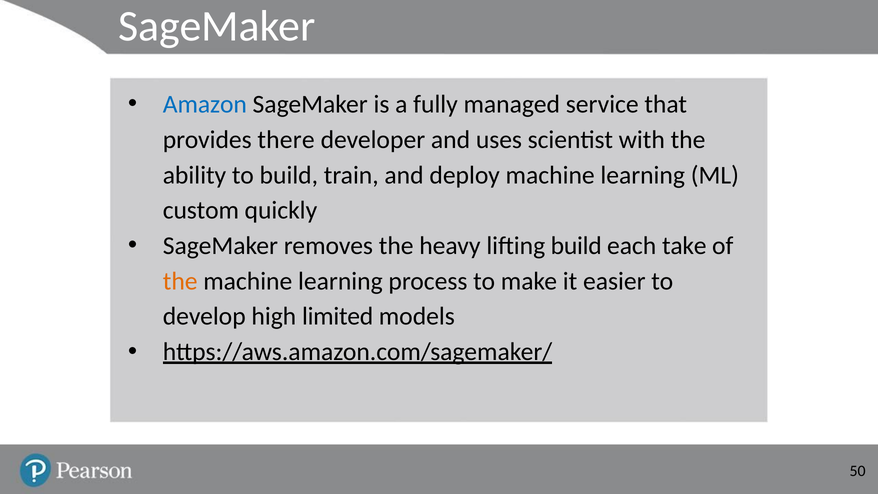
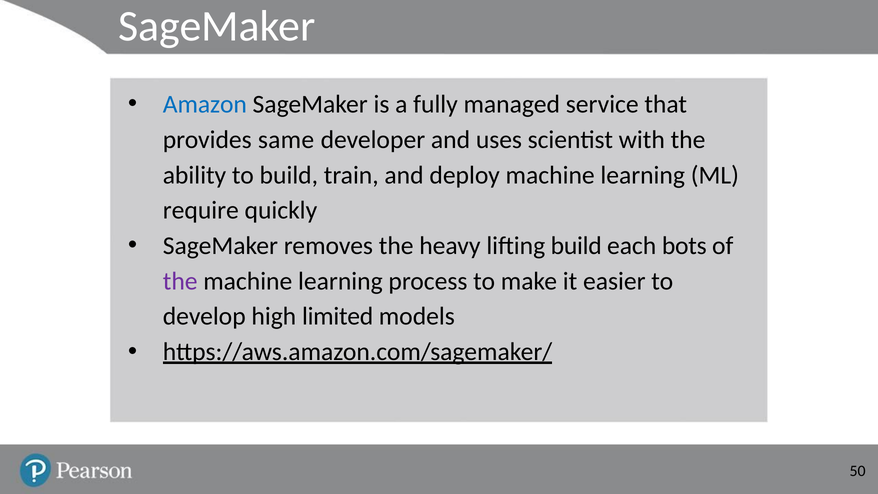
there: there -> same (286, 140)
custom: custom -> require (201, 210)
take: take -> bots (684, 246)
the colour: orange -> purple (180, 281)
